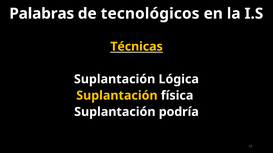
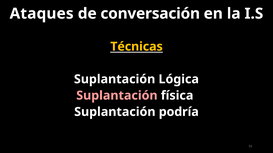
Palabras: Palabras -> Ataques (42, 14)
tecnológicos: tecnológicos -> conversación (150, 14)
Suplantación colour: yellow -> pink (117, 96)
